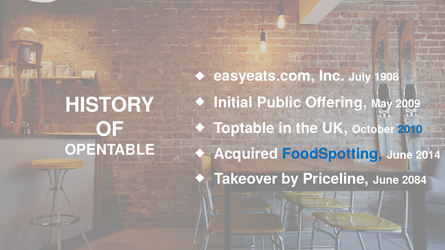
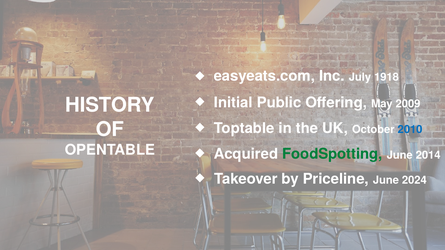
1908: 1908 -> 1918 (386, 77)
FoodSpotting colour: blue -> green (332, 154)
2084: 2084 -> 2024 (414, 180)
